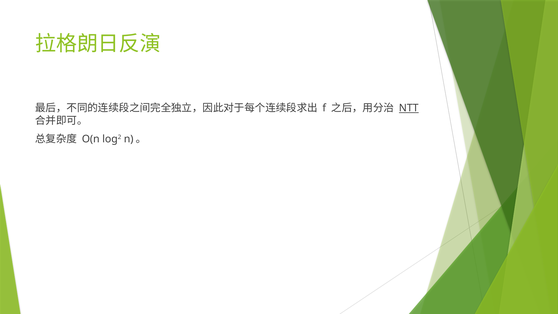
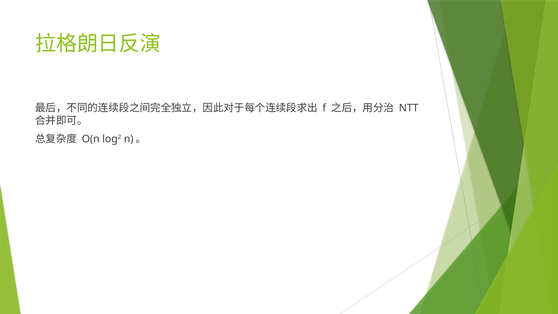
NTT underline: present -> none (409, 108)
